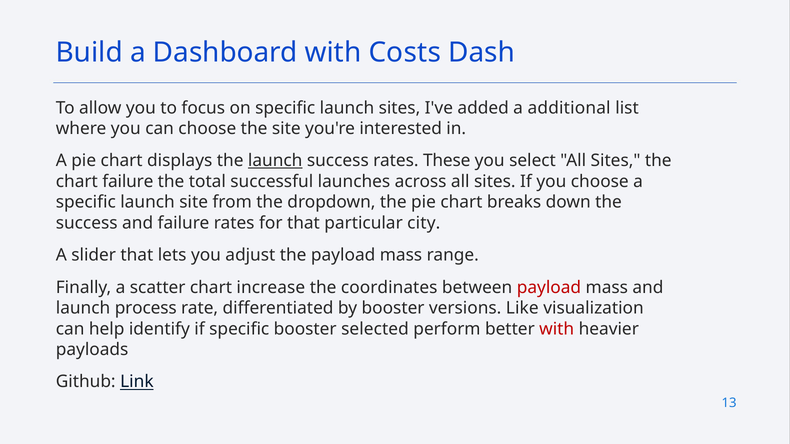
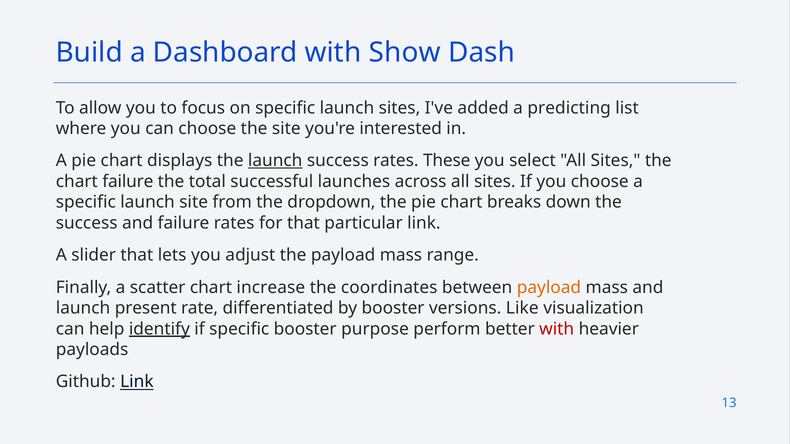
Costs: Costs -> Show (405, 53)
additional: additional -> predicting (569, 108)
particular city: city -> link (424, 223)
payload colour: red -> orange (549, 288)
process: process -> present (146, 308)
identify underline: none -> present (159, 329)
selected: selected -> purpose (375, 329)
